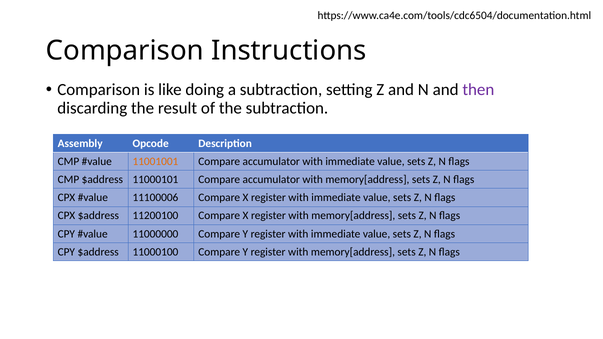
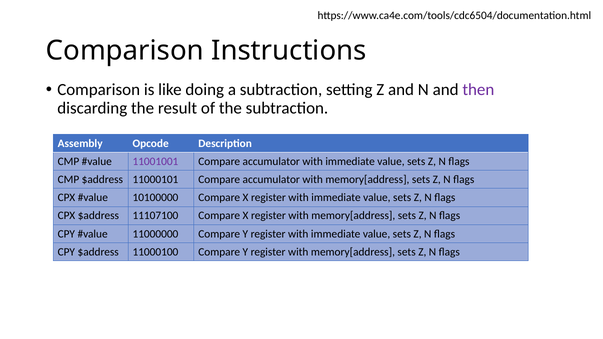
11001001 colour: orange -> purple (155, 162)
11100006: 11100006 -> 10100000 (155, 198)
11200100: 11200100 -> 11107100 (155, 216)
